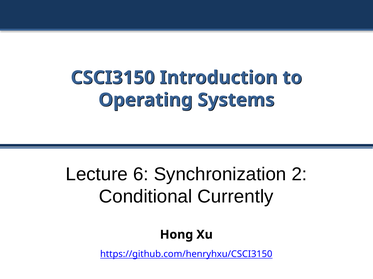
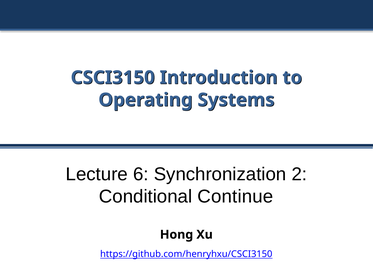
Currently: Currently -> Continue (235, 197)
